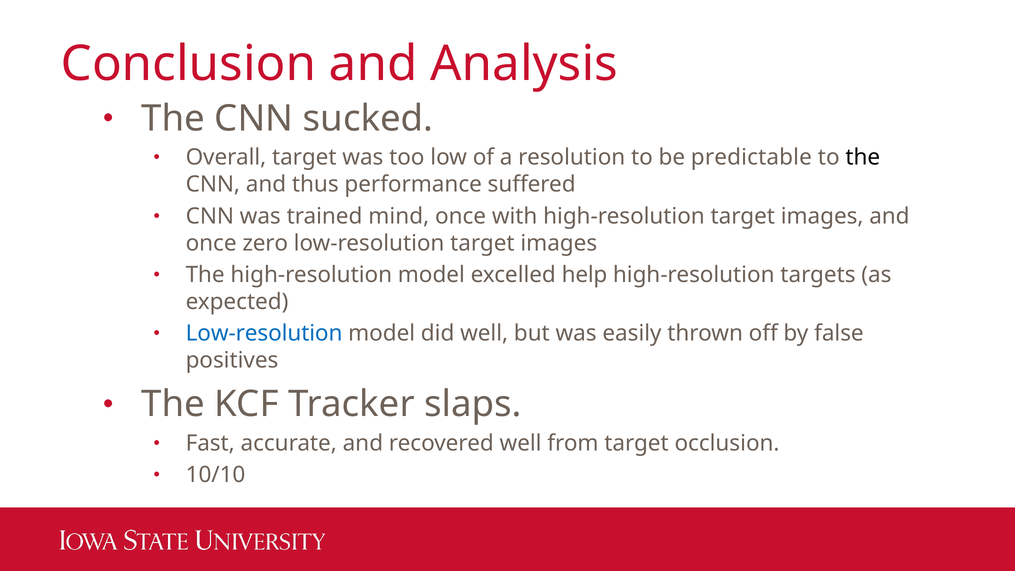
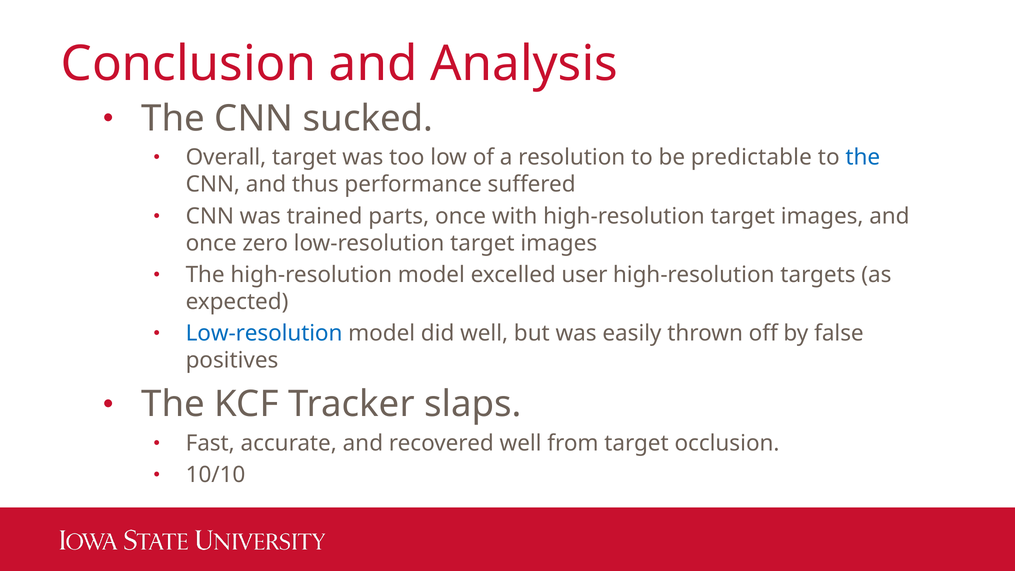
the colour: black -> blue (863, 157)
mind: mind -> parts (399, 216)
help: help -> user (585, 275)
